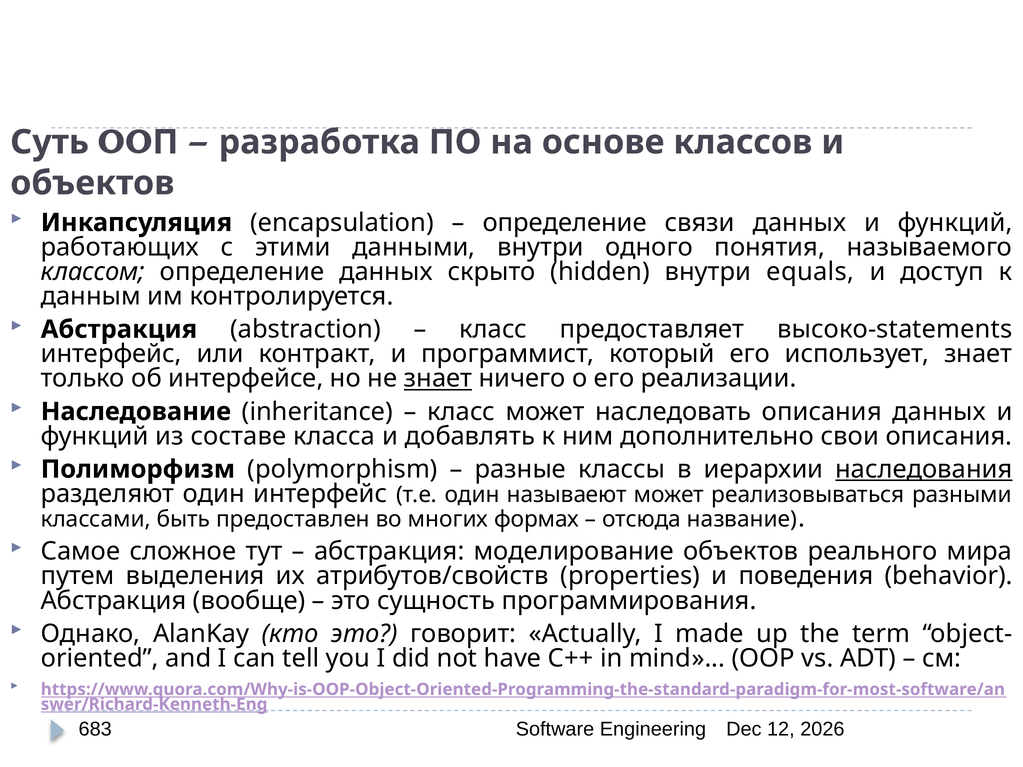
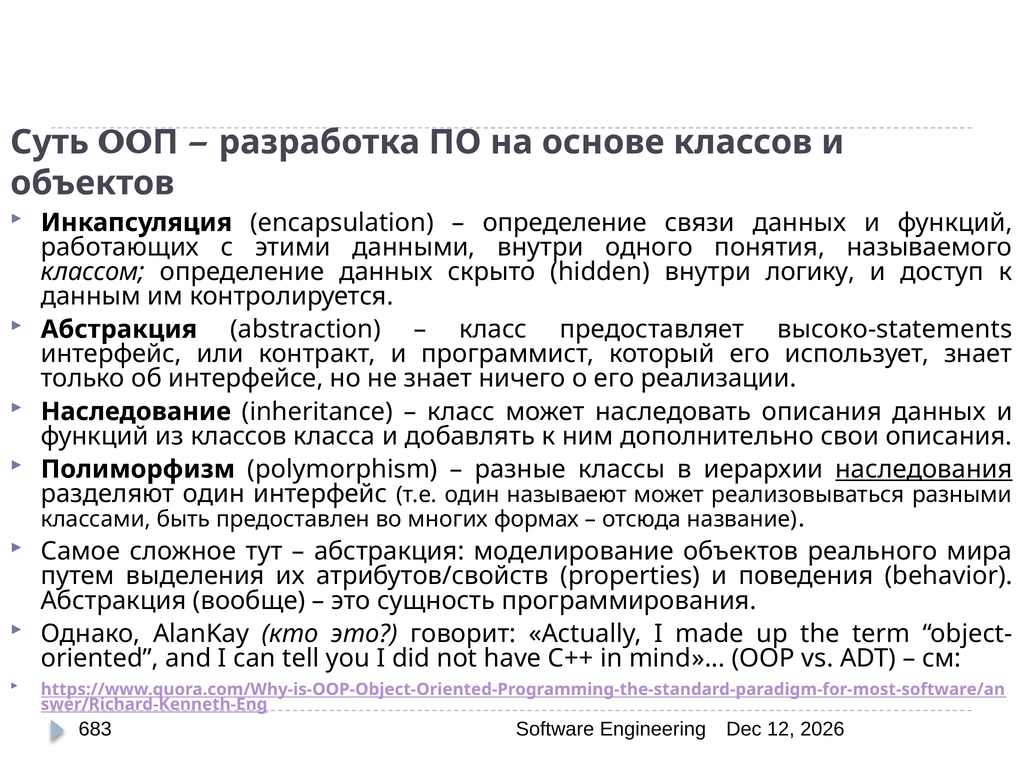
equals: equals -> логику (811, 272)
знает underline: present -> none (438, 379)
из составе: составе -> классов (239, 436)
